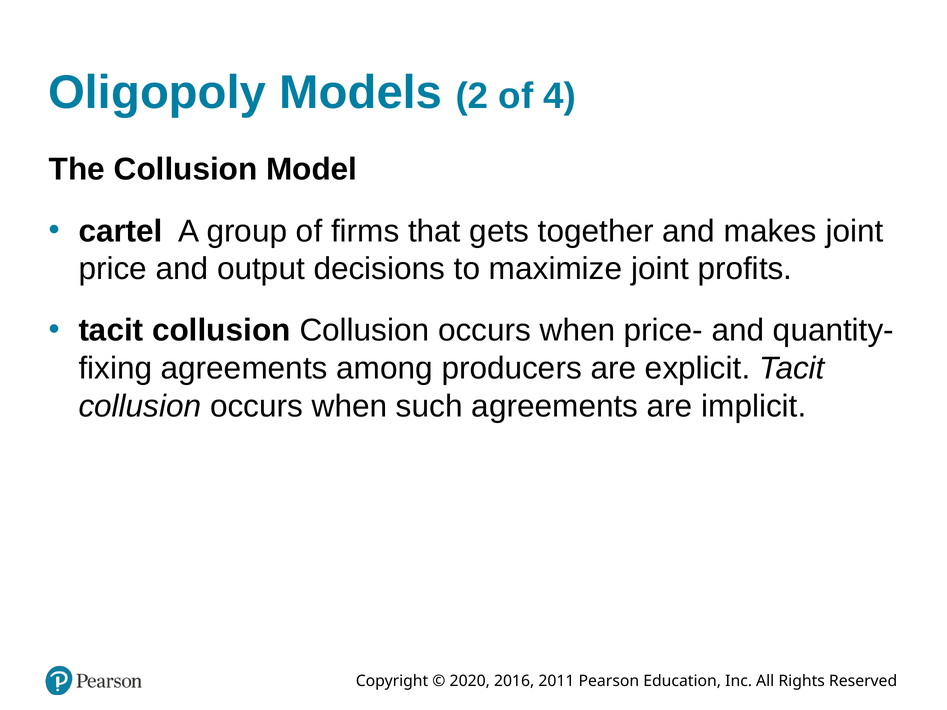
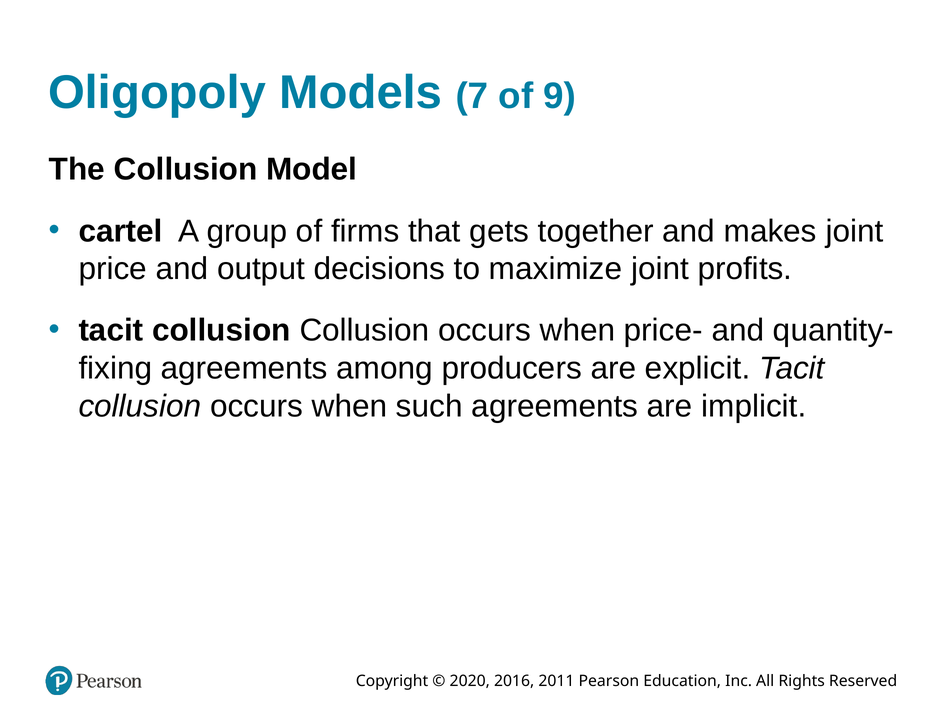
2: 2 -> 7 (472, 96)
4: 4 -> 9 (560, 96)
